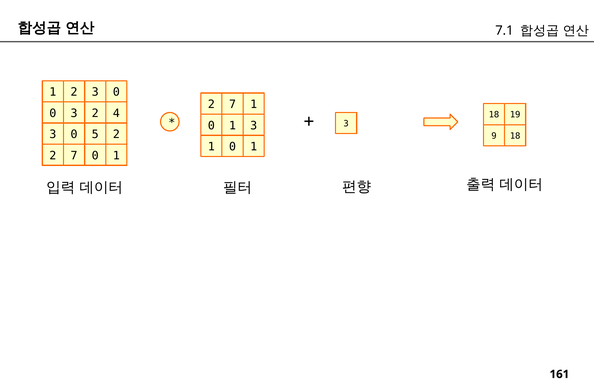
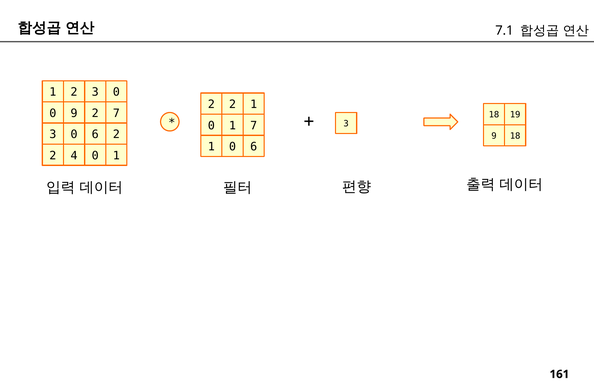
7: 7 -> 2 (233, 104)
0 3: 3 -> 9 (74, 113)
2 4: 4 -> 7 (116, 113)
1 3: 3 -> 7 (254, 126)
3 0 5: 5 -> 6 (95, 134)
1: 1 -> 6 (254, 147)
7: 7 -> 4 (74, 156)
